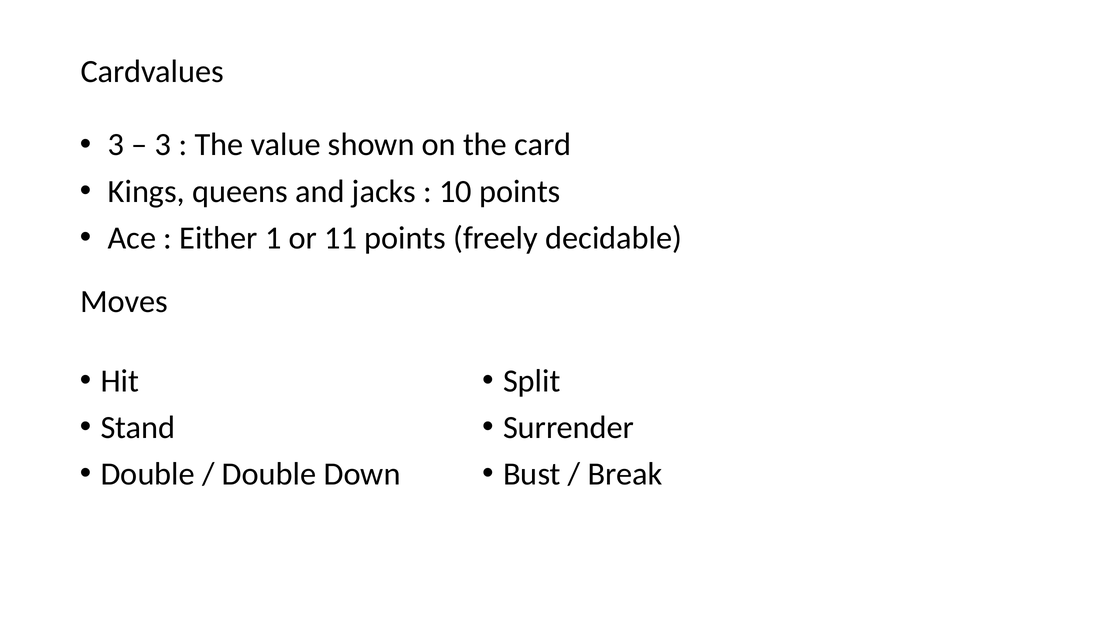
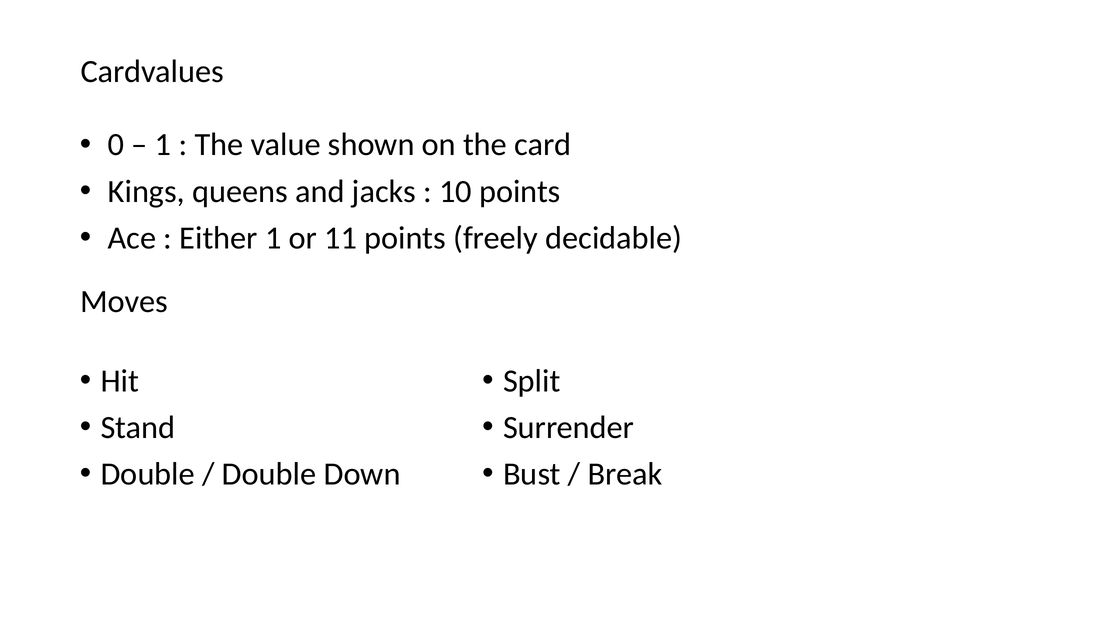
3: 3 -> 0 (116, 145)
3: 3 -> 1 (163, 145)
